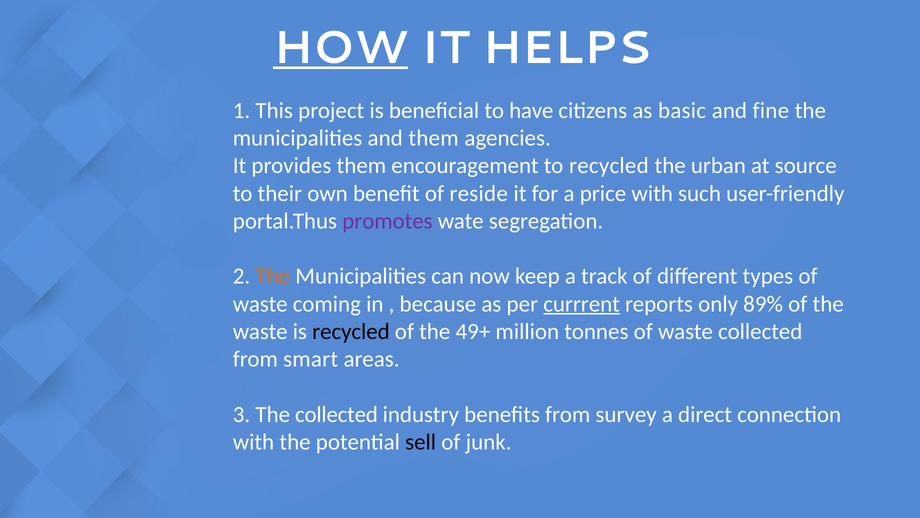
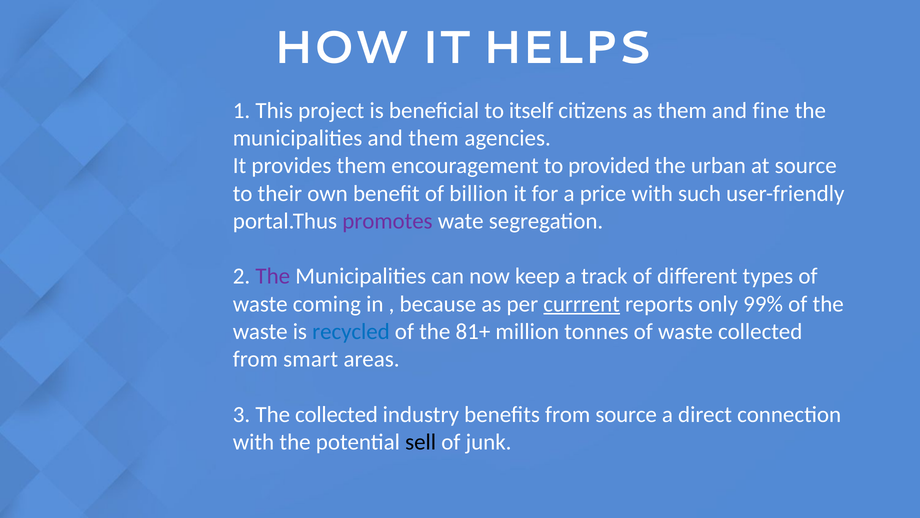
HOW underline: present -> none (341, 48)
have: have -> itself (531, 110)
as basic: basic -> them (682, 110)
to recycled: recycled -> provided (609, 166)
reside: reside -> billion (479, 193)
The colour: orange -> purple (273, 276)
89%: 89% -> 99% (763, 304)
recycled colour: black -> blue (351, 331)
49+: 49+ -> 81+ (473, 331)
from survey: survey -> source (626, 414)
